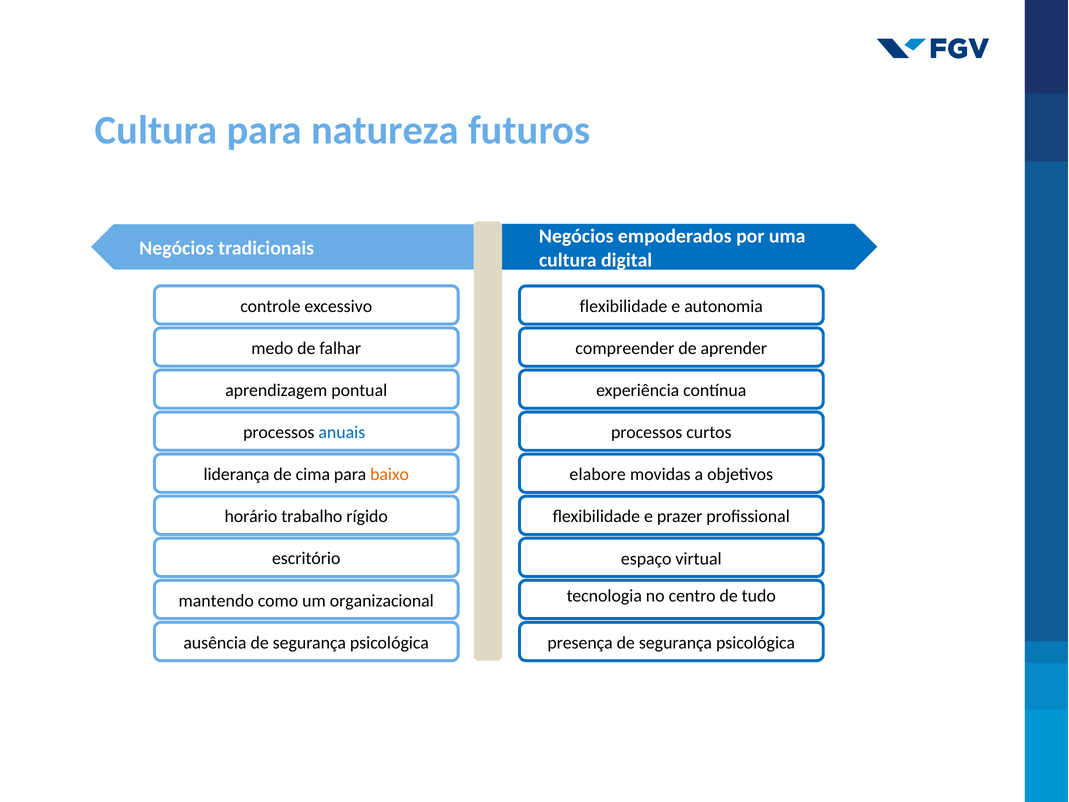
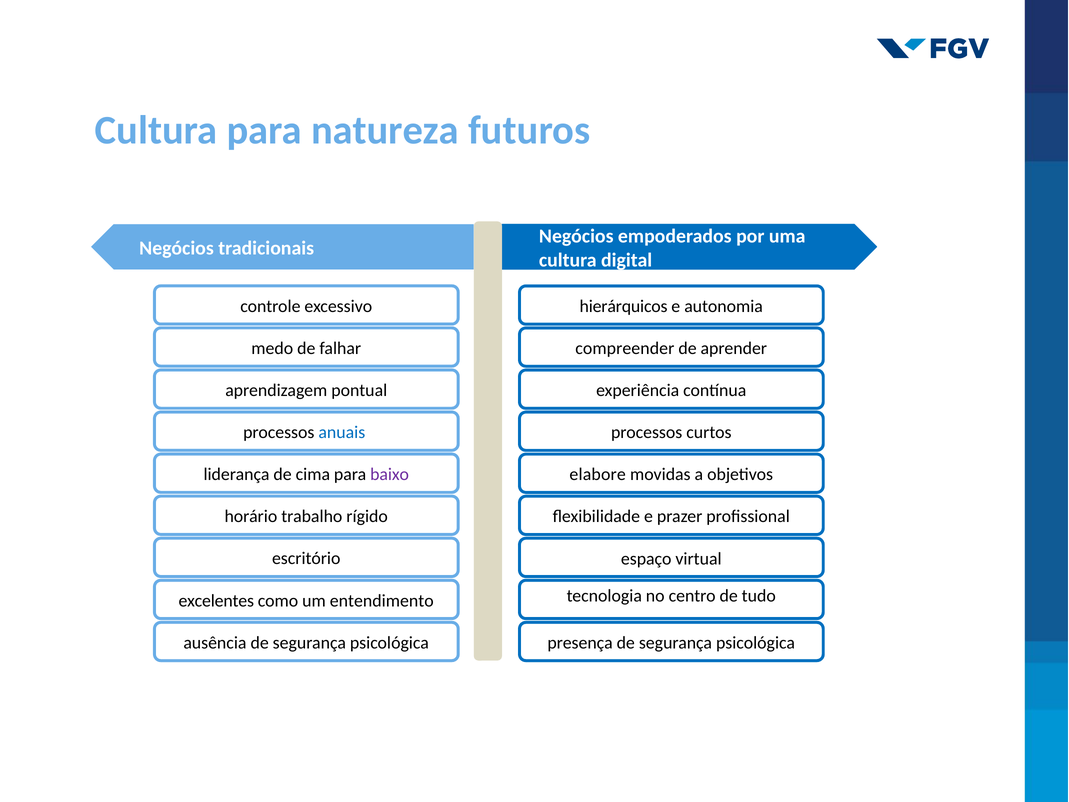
flexibilidade: flexibilidade -> hierárquicos (624, 306)
baixo colour: orange -> purple (390, 474)
mantendo: mantendo -> excelentes (216, 600)
organizacional: organizacional -> entendimento (382, 600)
